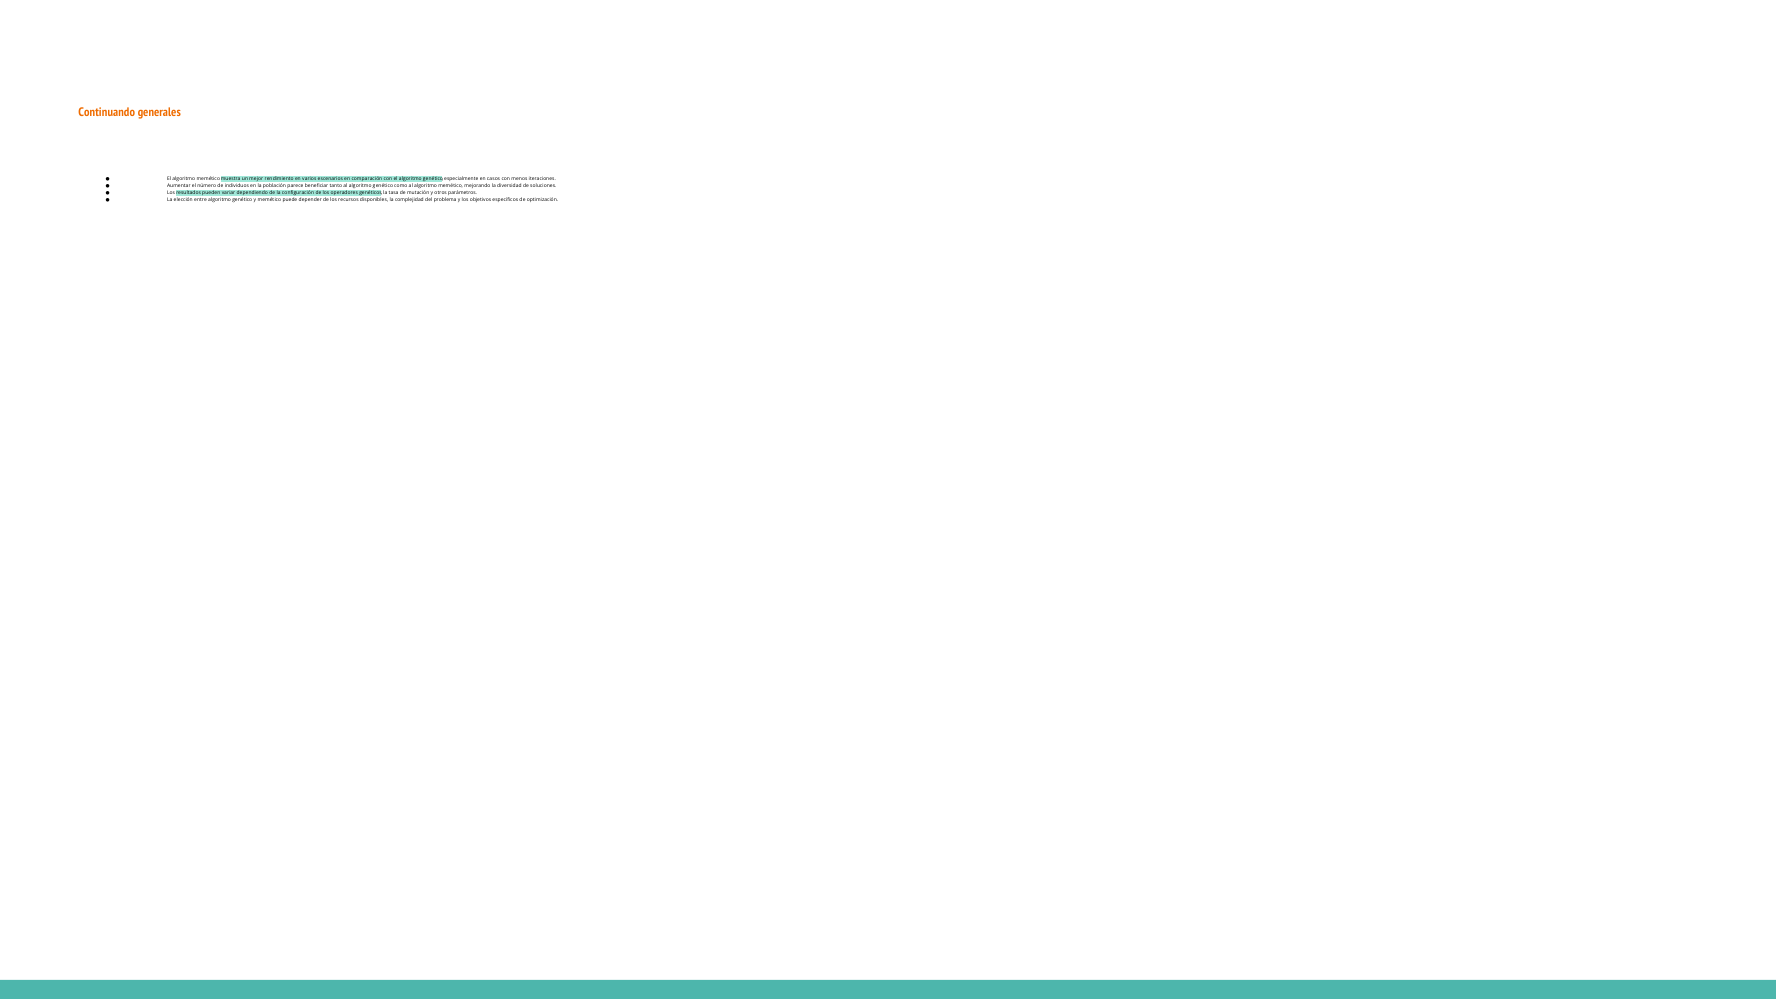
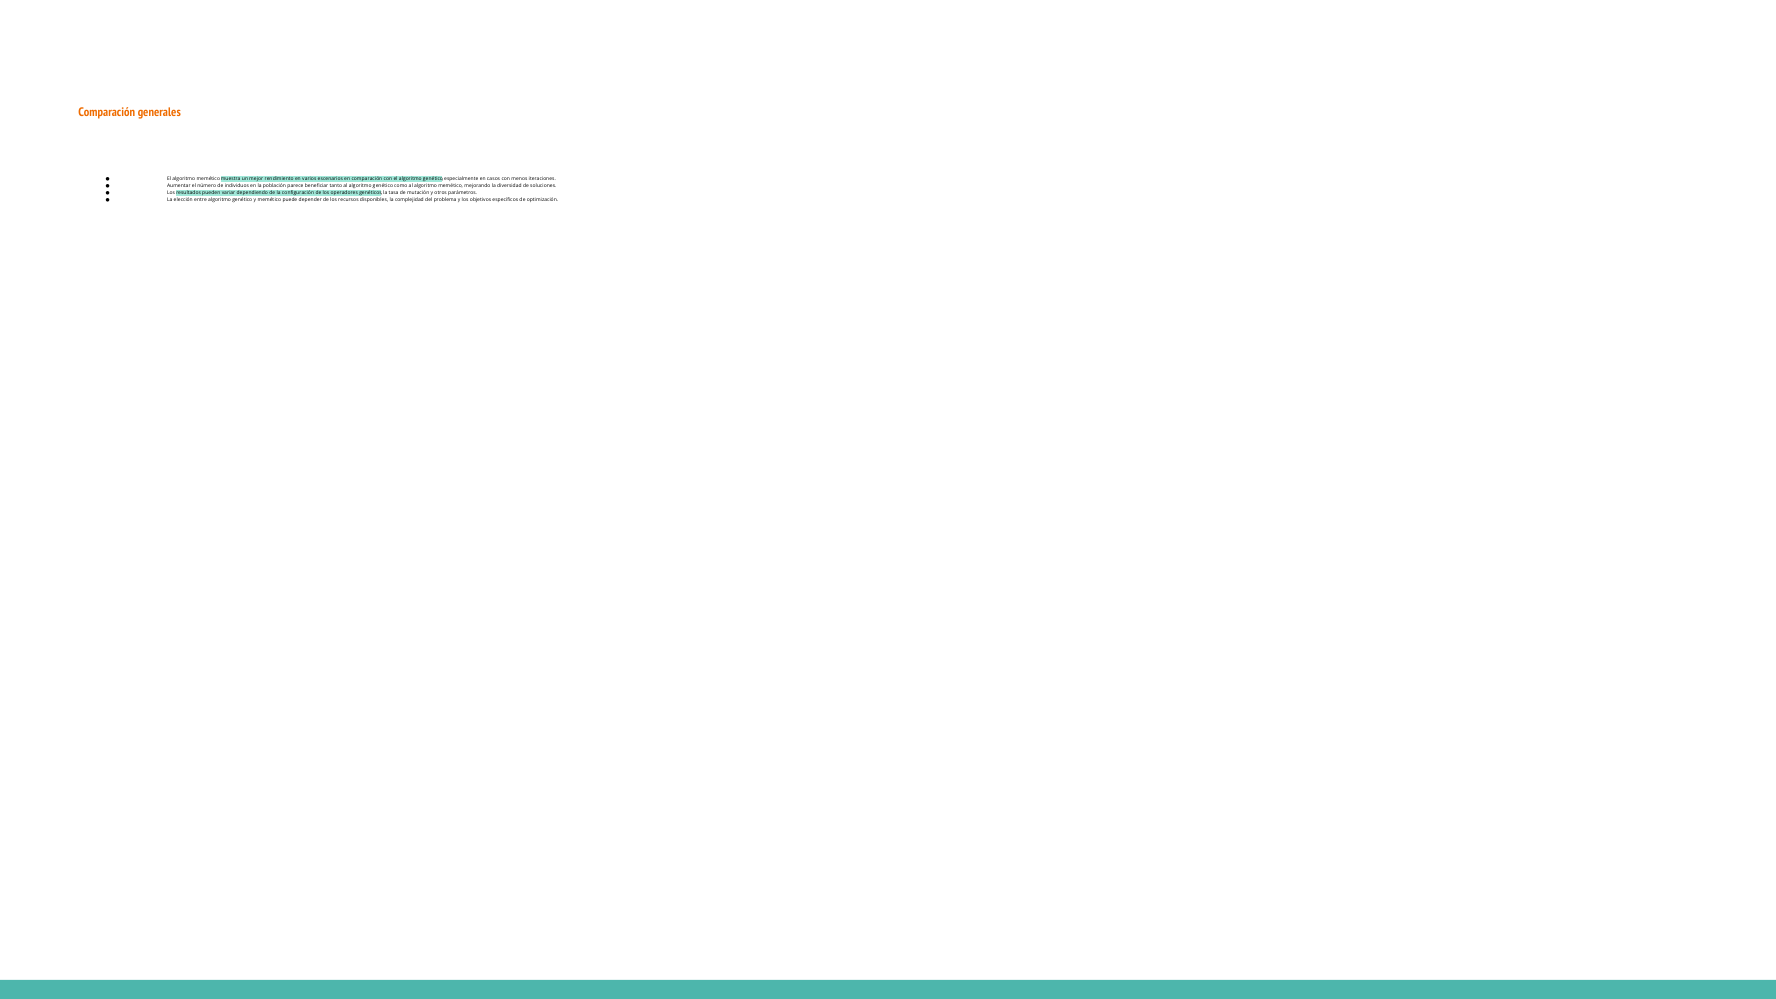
Continuando: Continuando -> Comparación (107, 113)
